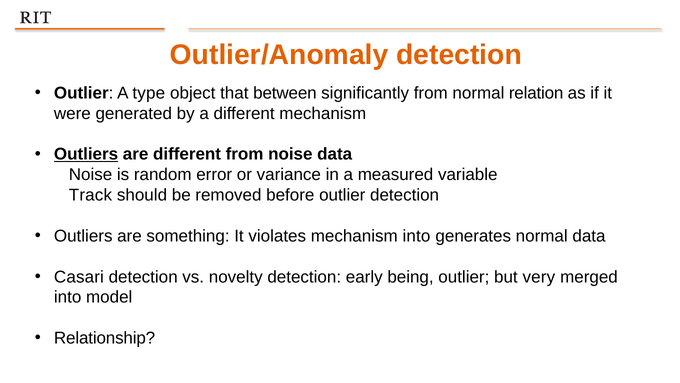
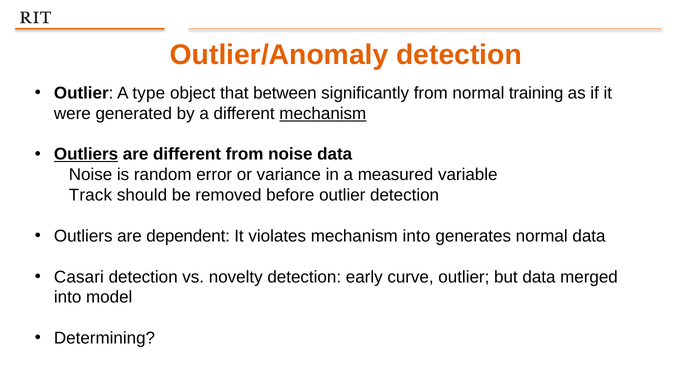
relation: relation -> training (536, 93)
mechanism underline: none -> present (323, 113)
something: something -> dependent (188, 236)
being: being -> curve (411, 277)
but very: very -> data (539, 277)
Relationship: Relationship -> Determining (105, 338)
